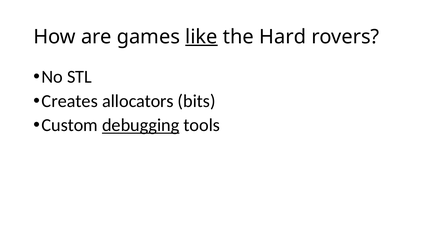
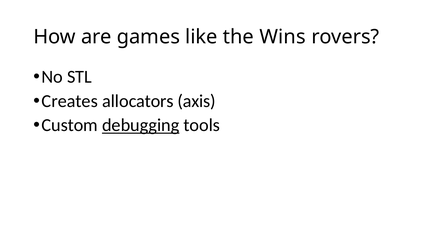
like underline: present -> none (201, 37)
Hard: Hard -> Wins (283, 37)
bits: bits -> axis (197, 101)
